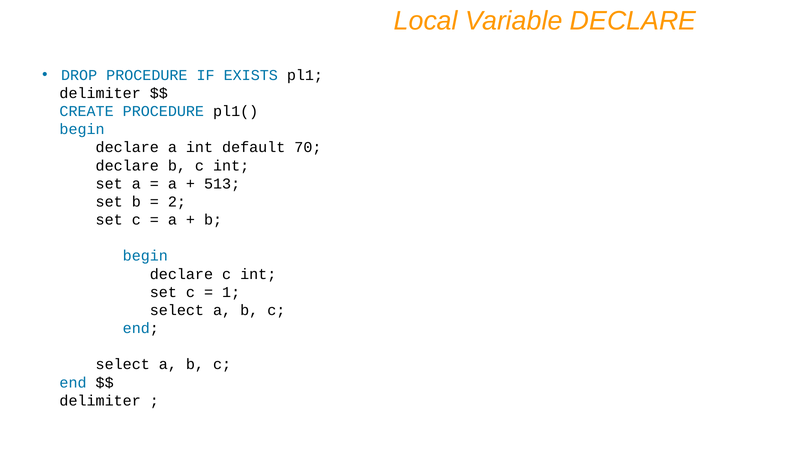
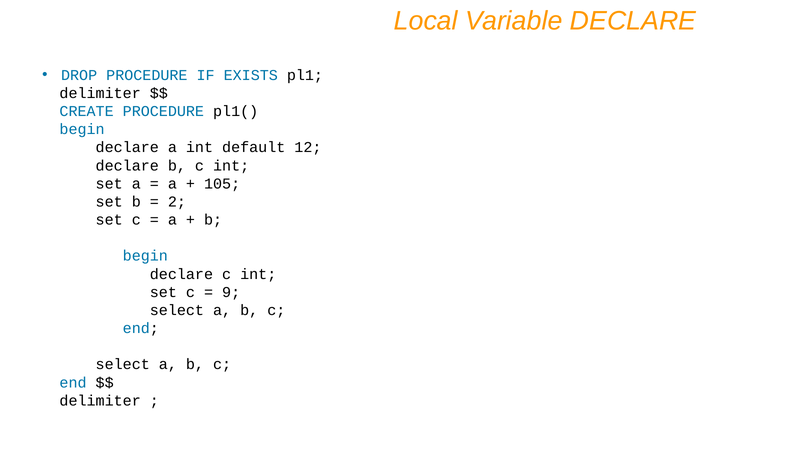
70: 70 -> 12 (308, 147)
513: 513 -> 105 (222, 184)
1: 1 -> 9 (231, 292)
